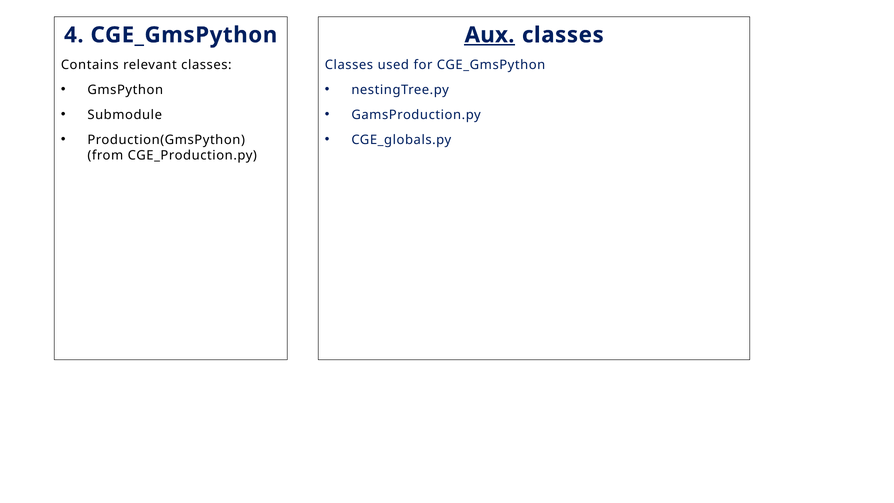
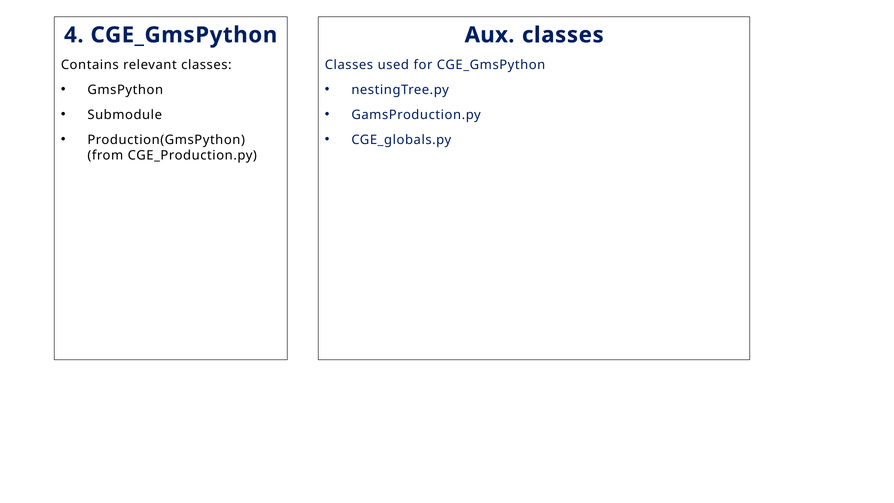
Aux underline: present -> none (490, 35)
